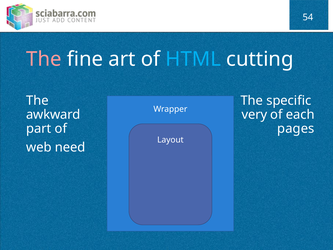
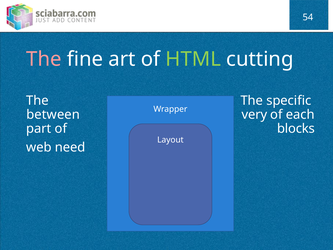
HTML colour: light blue -> light green (193, 59)
awkward: awkward -> between (53, 115)
pages: pages -> blocks (296, 129)
